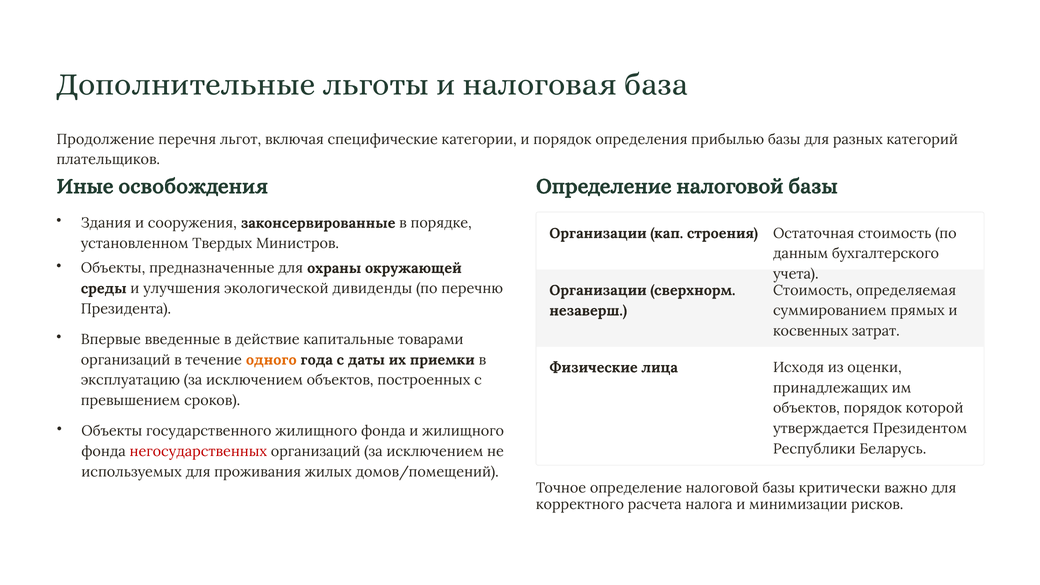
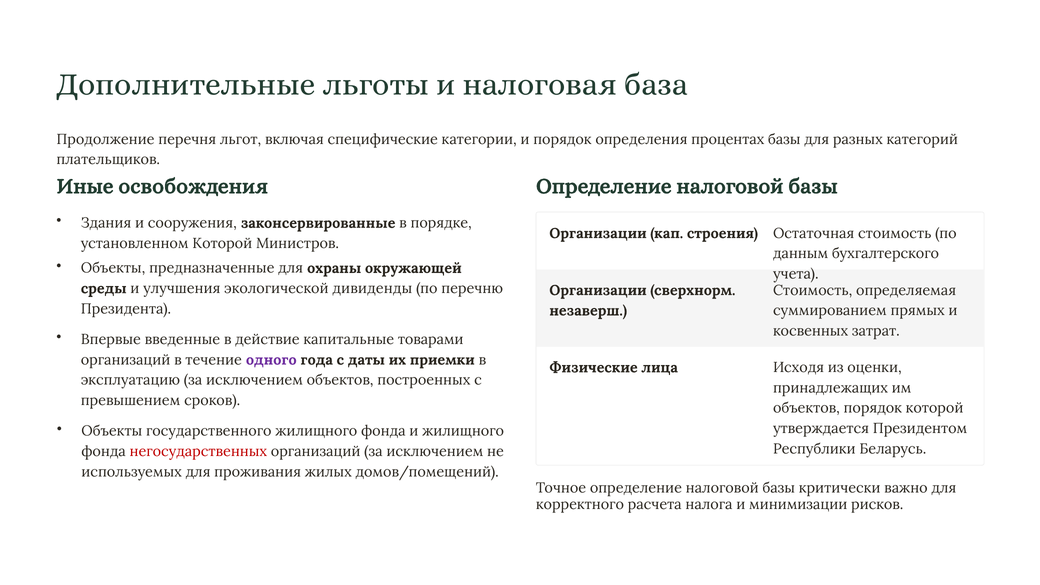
прибылью: прибылью -> процентах (728, 139)
установленном Твердых: Твердых -> Которой (222, 243)
одного colour: orange -> purple (271, 360)
